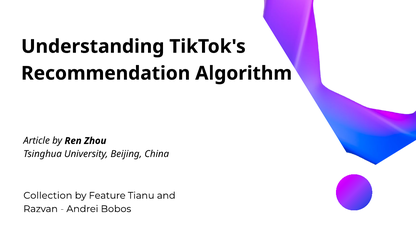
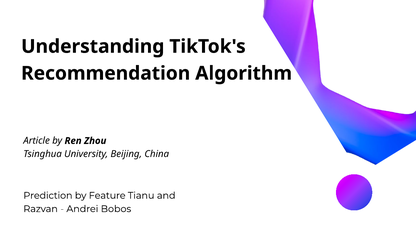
Collection: Collection -> Prediction (48, 196)
